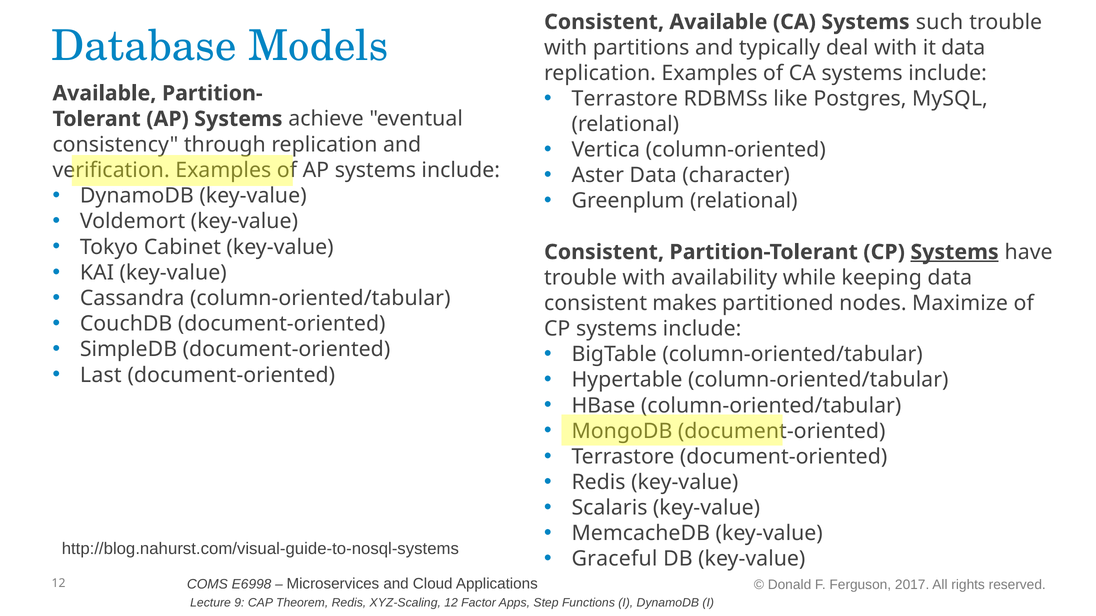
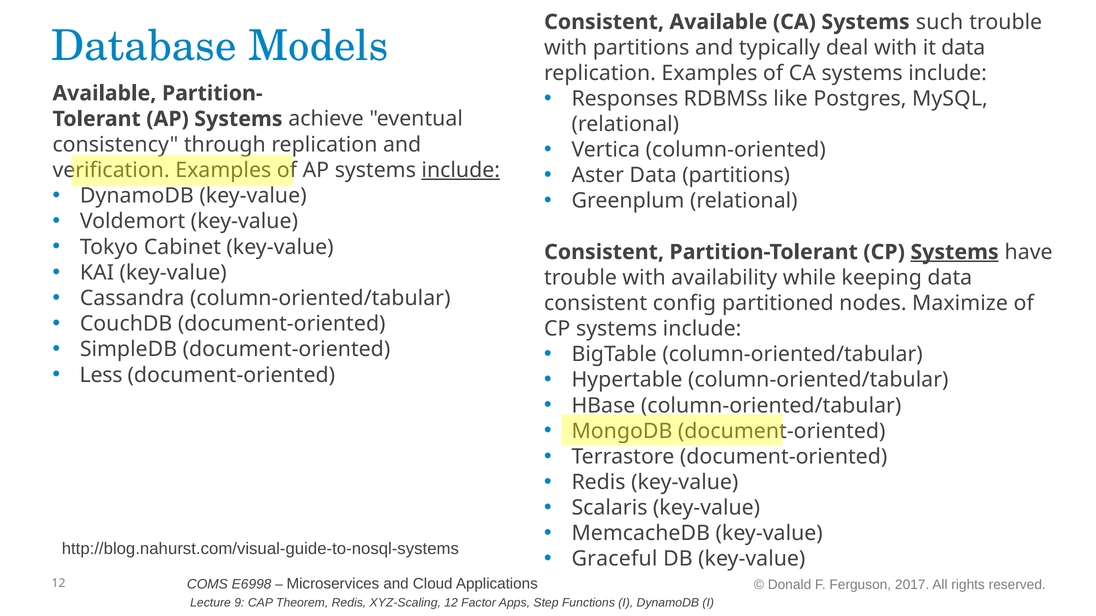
Terrastore: Terrastore -> Responses (625, 99)
include underline: none -> present (461, 170)
Data character: character -> partitions (736, 176)
makes: makes -> config (684, 303)
Last: Last -> Less (101, 375)
